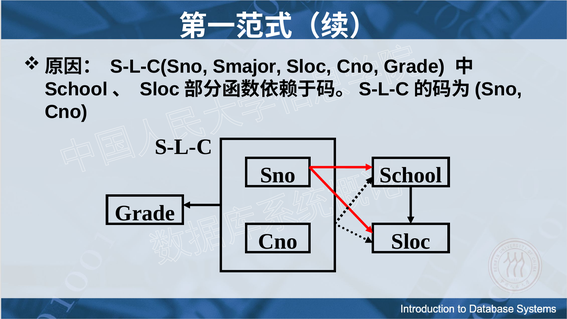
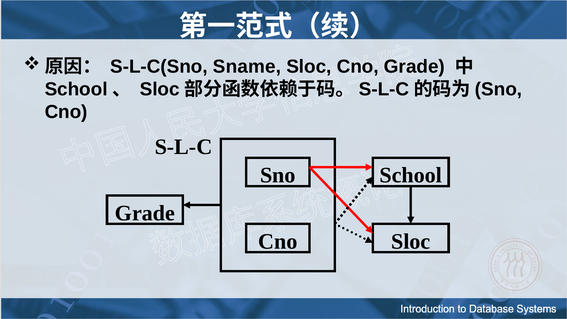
Smajor: Smajor -> Sname (247, 67)
